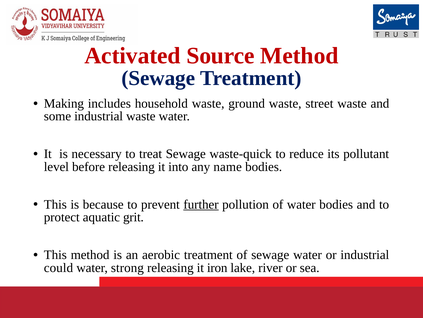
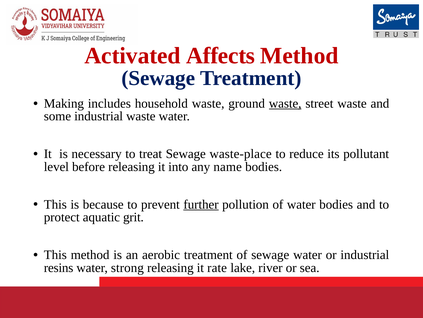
Source: Source -> Affects (221, 56)
waste underline: none -> present (285, 103)
waste-quick: waste-quick -> waste-place (241, 154)
could: could -> resins (59, 267)
iron: iron -> rate (217, 267)
